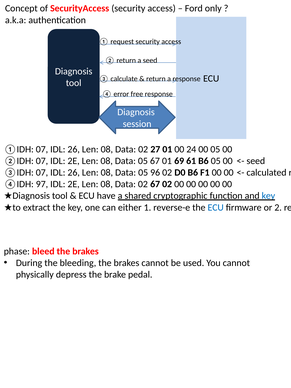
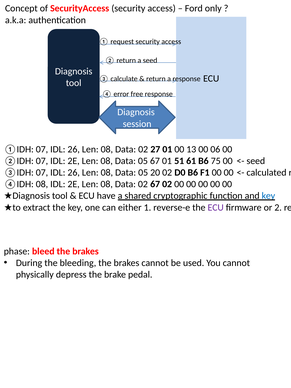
24: 24 -> 13 (191, 149)
00 05: 05 -> 06 (215, 149)
69: 69 -> 51 (179, 161)
B6 05: 05 -> 75 (216, 161)
96: 96 -> 20 (155, 172)
④IDH 97: 97 -> 08 (42, 184)
ECU colour: blue -> purple (216, 207)
